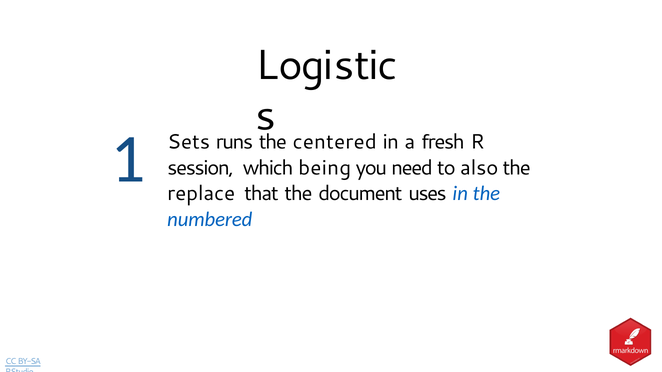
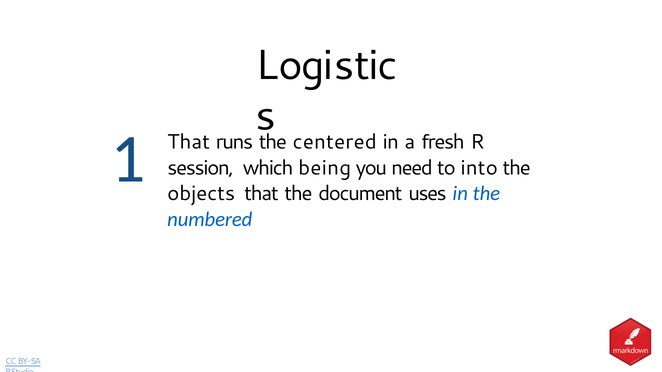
Sets: Sets -> That (189, 142)
also: also -> into (479, 168)
replace: replace -> objects (201, 194)
